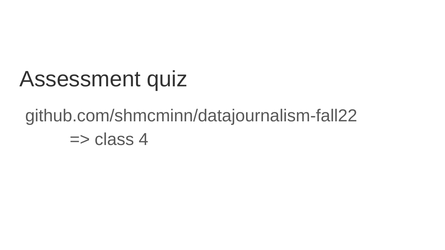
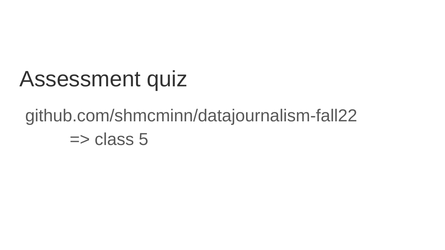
4: 4 -> 5 (144, 140)
